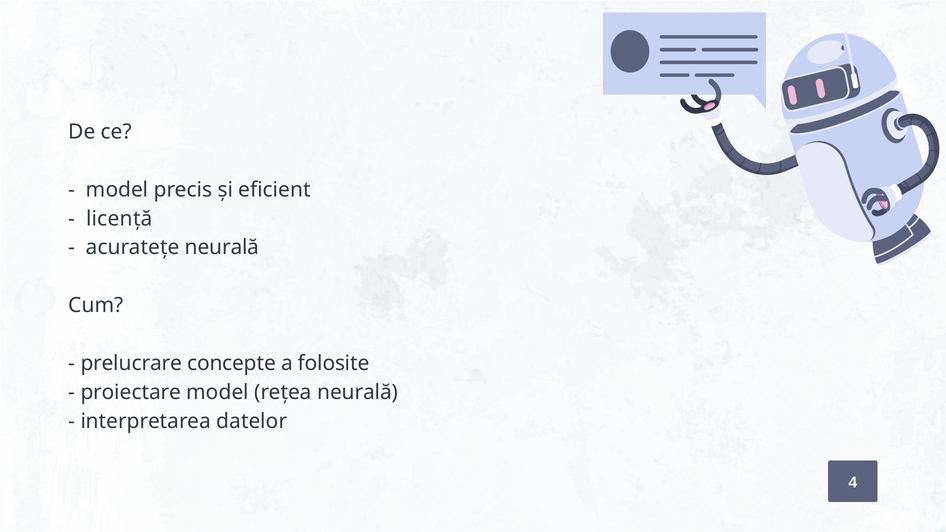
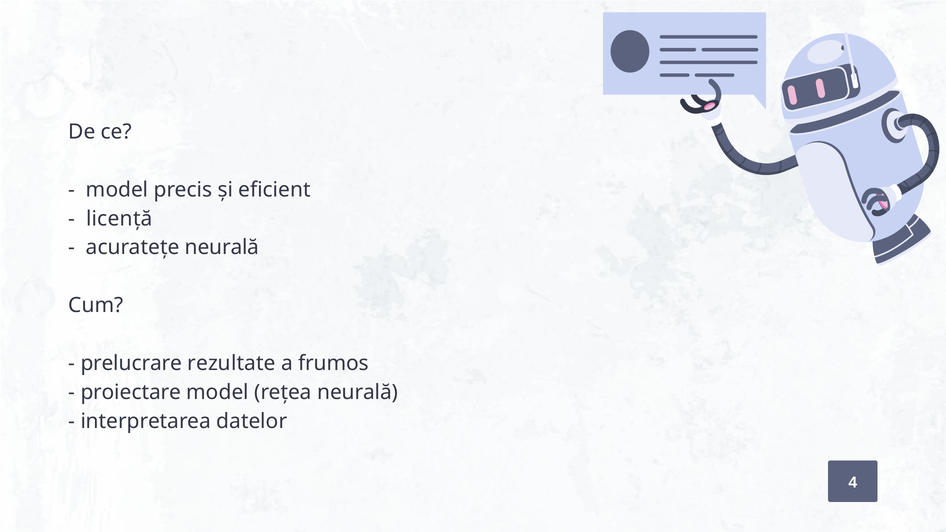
concepte: concepte -> rezultate (231, 364)
folosite: folosite -> frumos (334, 364)
